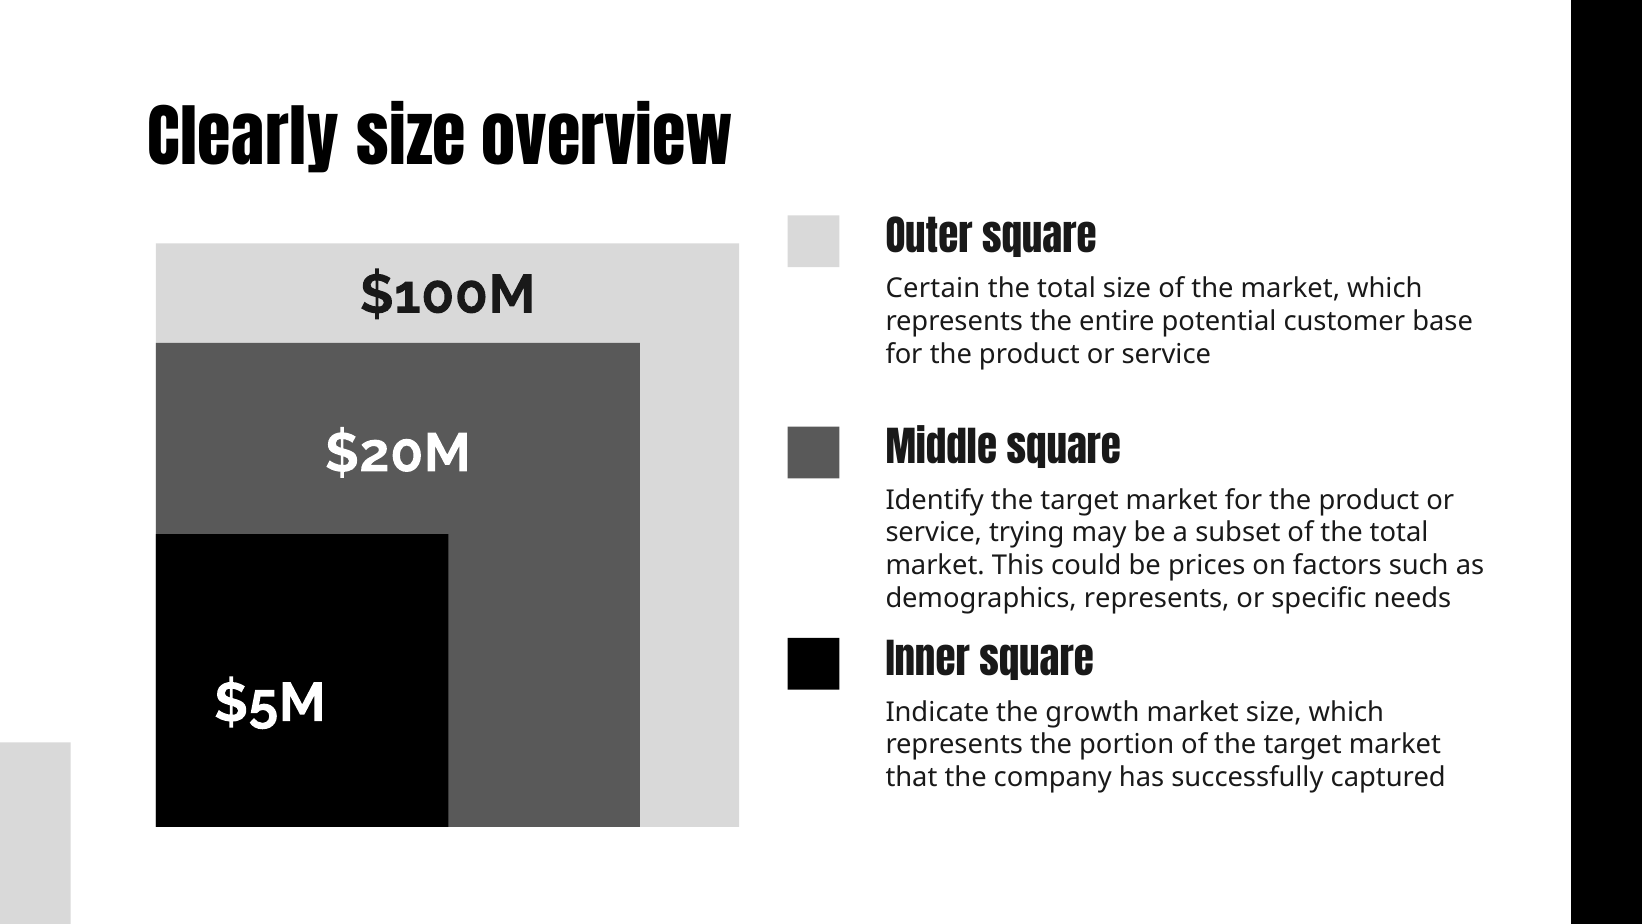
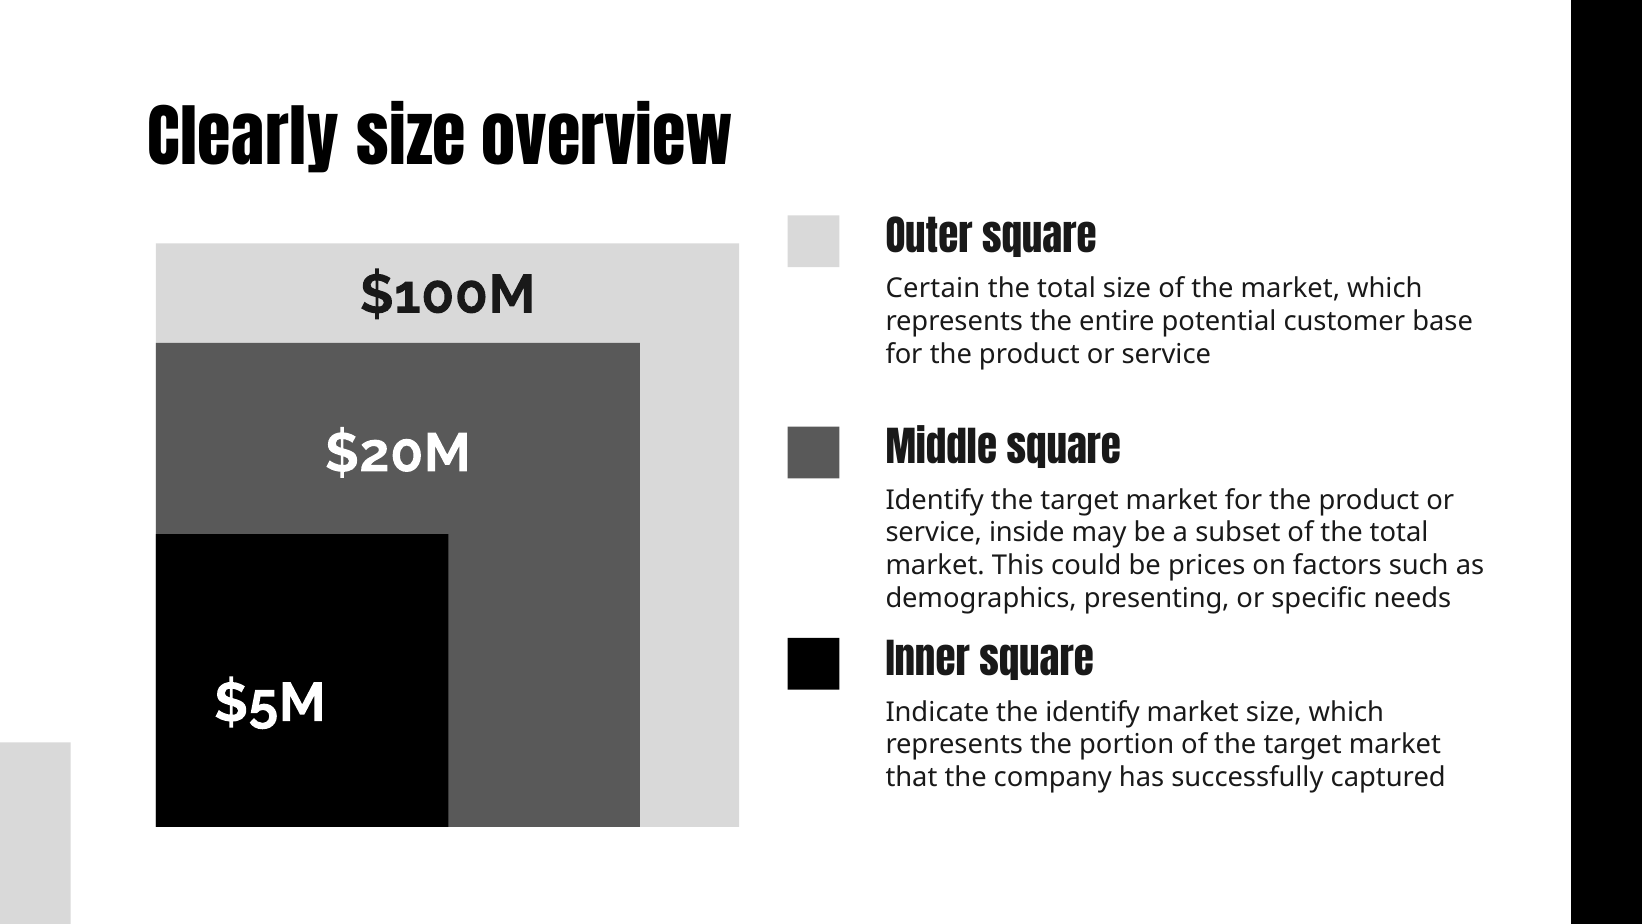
trying: trying -> inside (1027, 533)
demographics represents: represents -> presenting (1157, 598)
the growth: growth -> identify (1093, 712)
